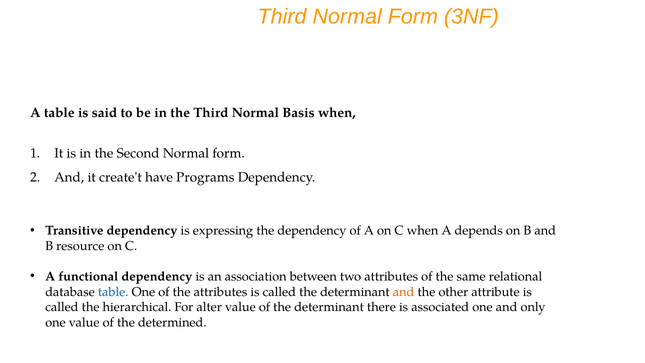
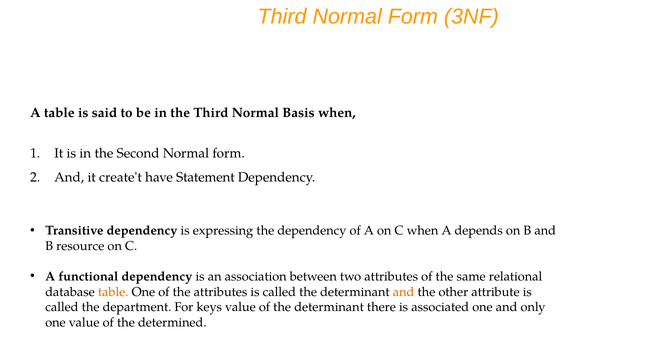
Programs: Programs -> Statement (205, 177)
table colour: blue -> orange (113, 292)
hierarchical: hierarchical -> department (137, 307)
alter: alter -> keys (209, 307)
